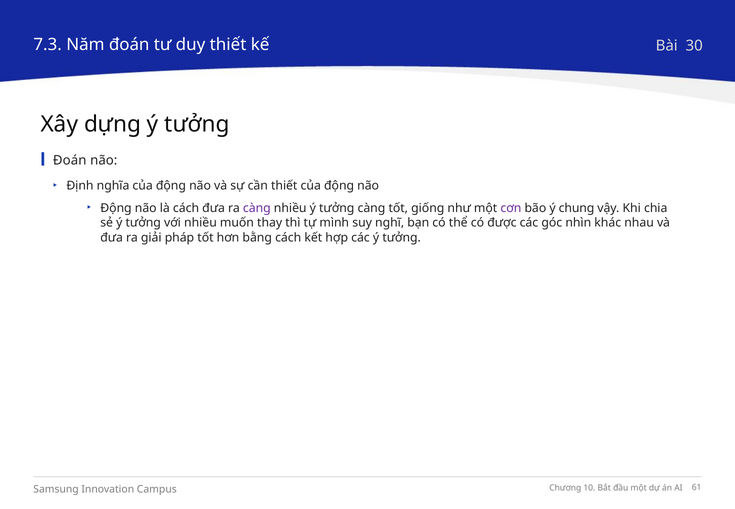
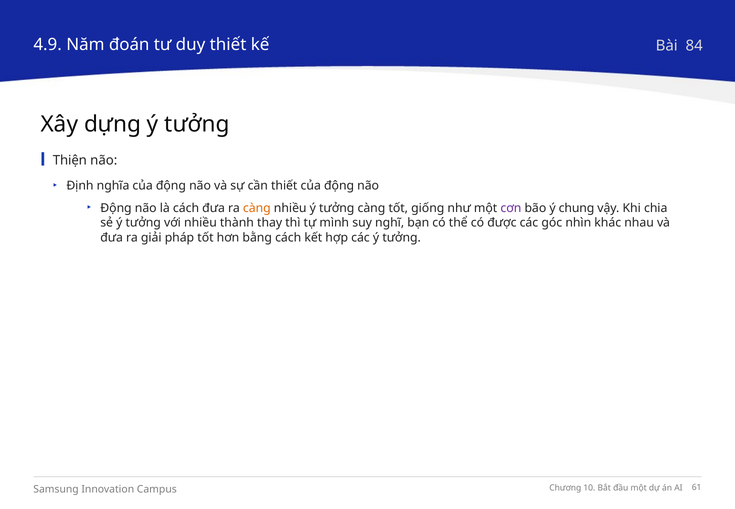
7.3: 7.3 -> 4.9 (48, 45)
30: 30 -> 84 (694, 46)
Đoán: Đoán -> Thiện (70, 160)
càng colour: purple -> orange (257, 208)
muốn: muốn -> thành (237, 223)
